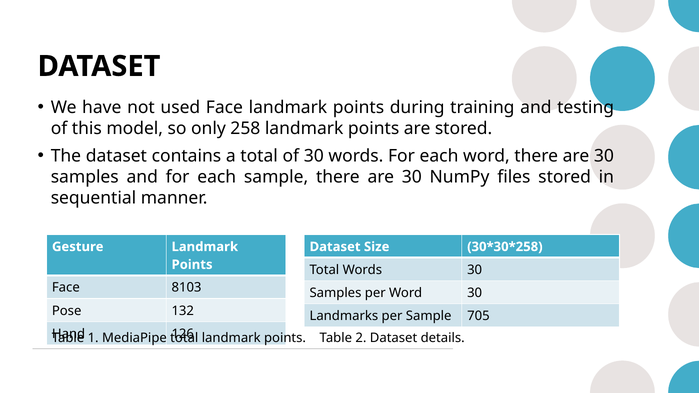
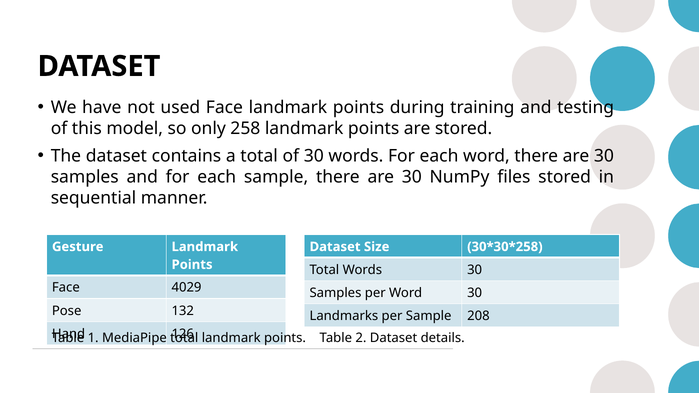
8103: 8103 -> 4029 (187, 288)
705: 705 -> 208 (478, 316)
